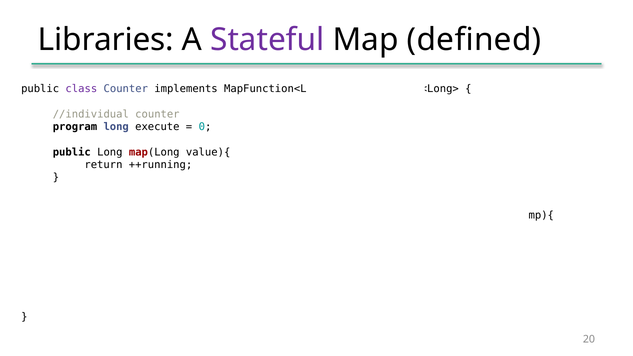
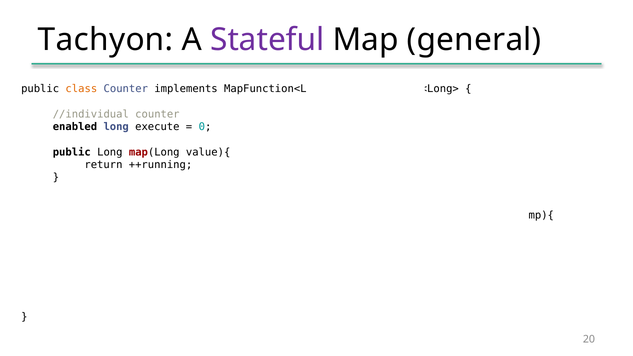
Libraries: Libraries -> Tachyon (106, 40)
defined: defined -> general (474, 40)
class colour: purple -> orange (81, 89)
program: program -> enabled (75, 127)
